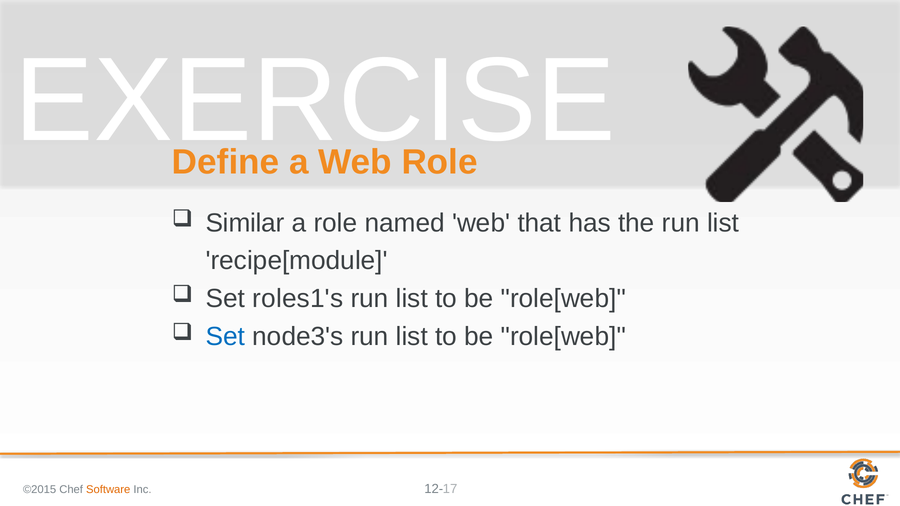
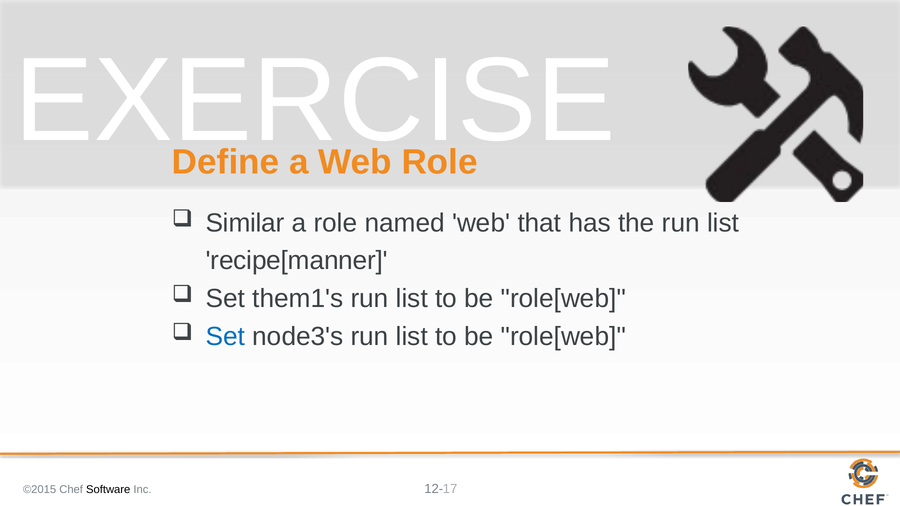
recipe[module: recipe[module -> recipe[manner (297, 261)
roles1's: roles1's -> them1's (298, 299)
Software colour: orange -> black (108, 490)
